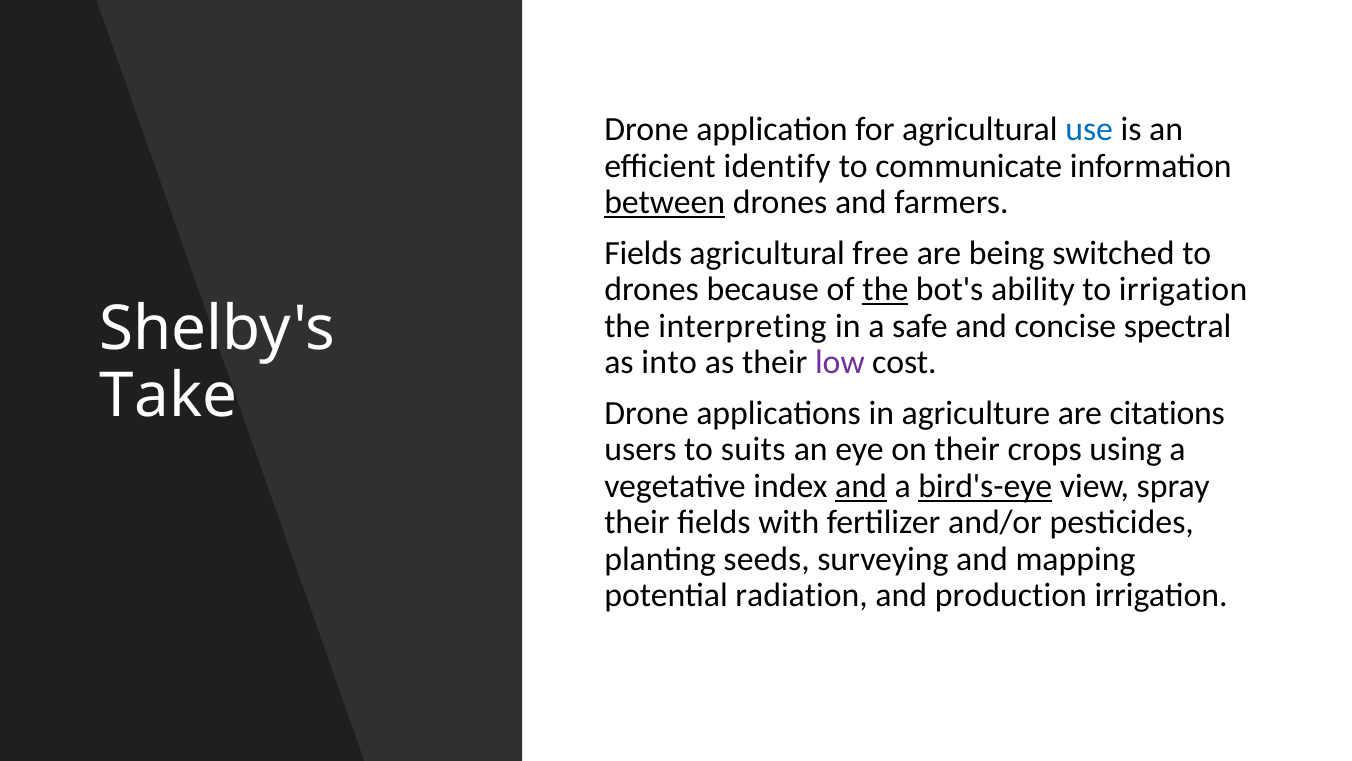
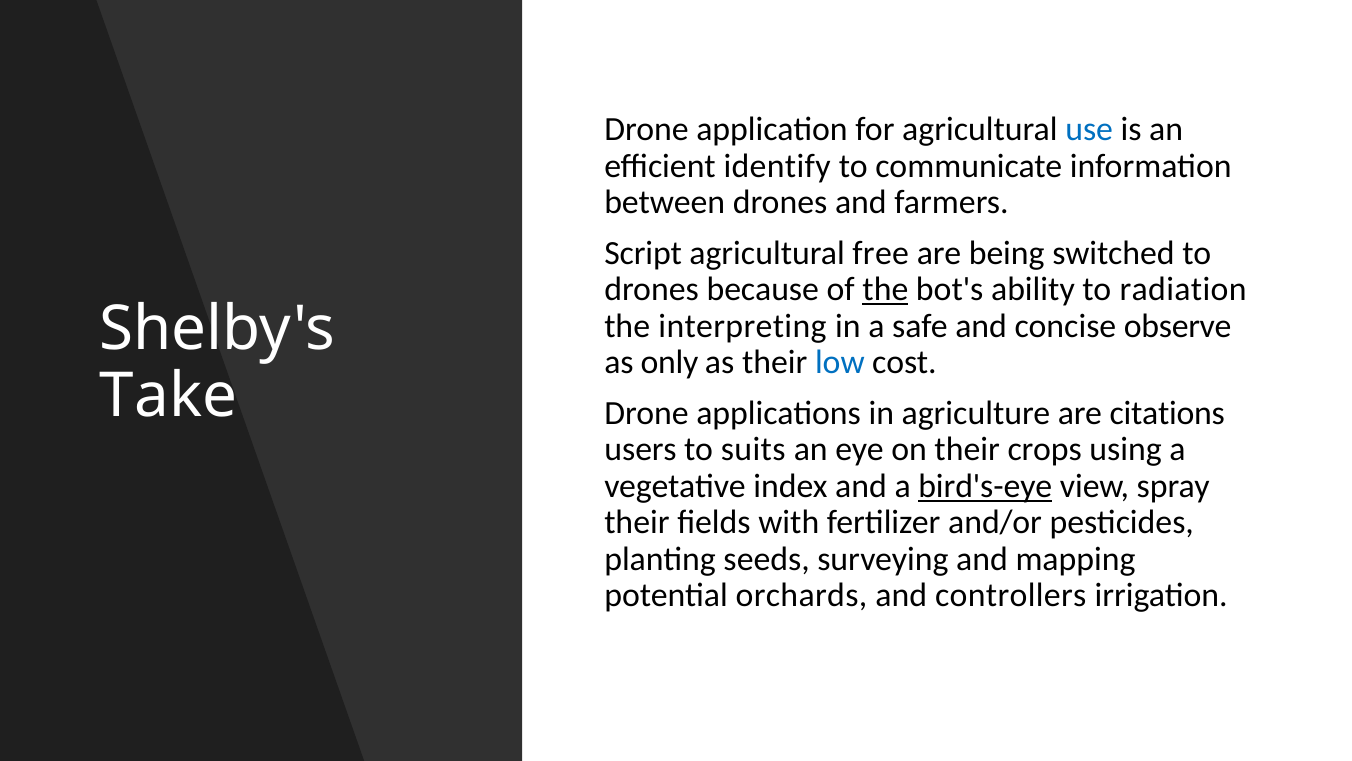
between underline: present -> none (665, 202)
Fields: Fields -> Script (643, 253)
to irrigation: irrigation -> radiation (1183, 289)
spectral: spectral -> observe (1178, 326)
into: into -> only (670, 362)
low colour: purple -> blue (840, 362)
and underline: present -> none (861, 486)
radiation: radiation -> orchards (801, 595)
production: production -> controllers (1011, 595)
